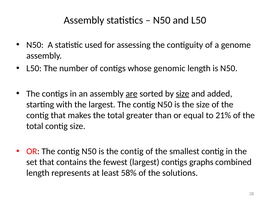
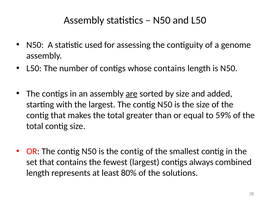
whose genomic: genomic -> contains (170, 68)
size underline: present -> none (183, 93)
21%: 21% -> 59% (223, 115)
graphs: graphs -> always (201, 162)
58%: 58% -> 80% (129, 173)
